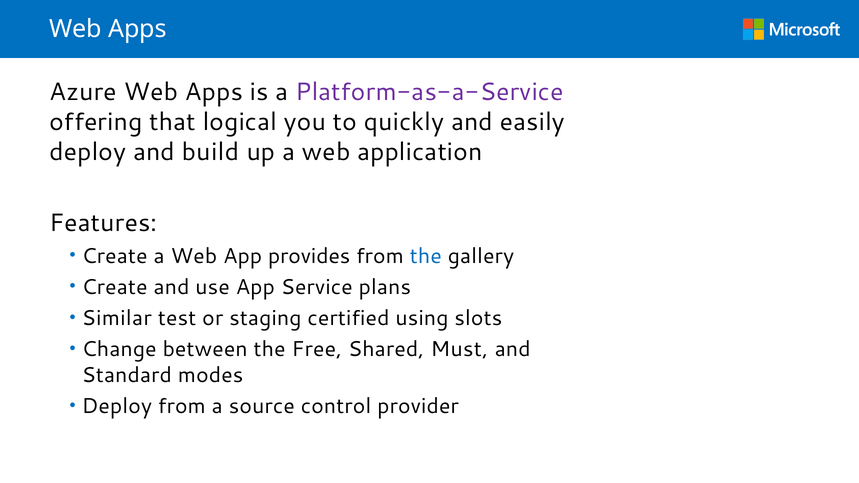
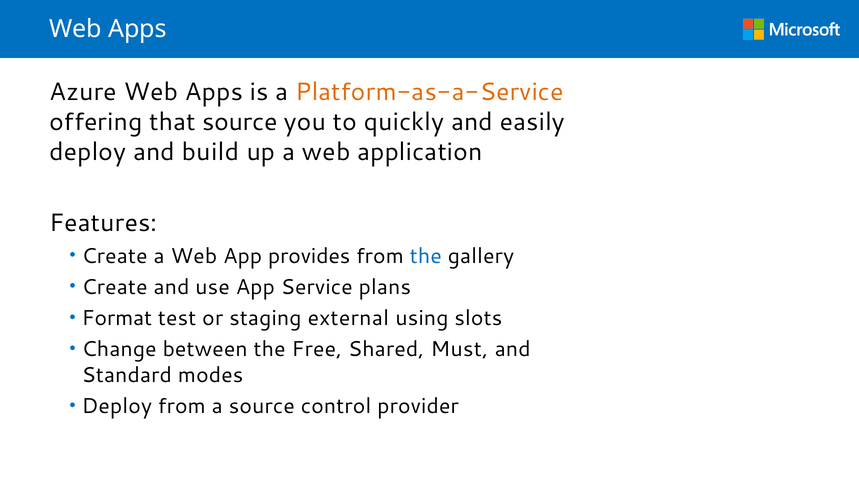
Platform-as-a-Service colour: purple -> orange (429, 92)
that logical: logical -> source (240, 122)
Similar: Similar -> Format (117, 318)
certified: certified -> external (348, 318)
